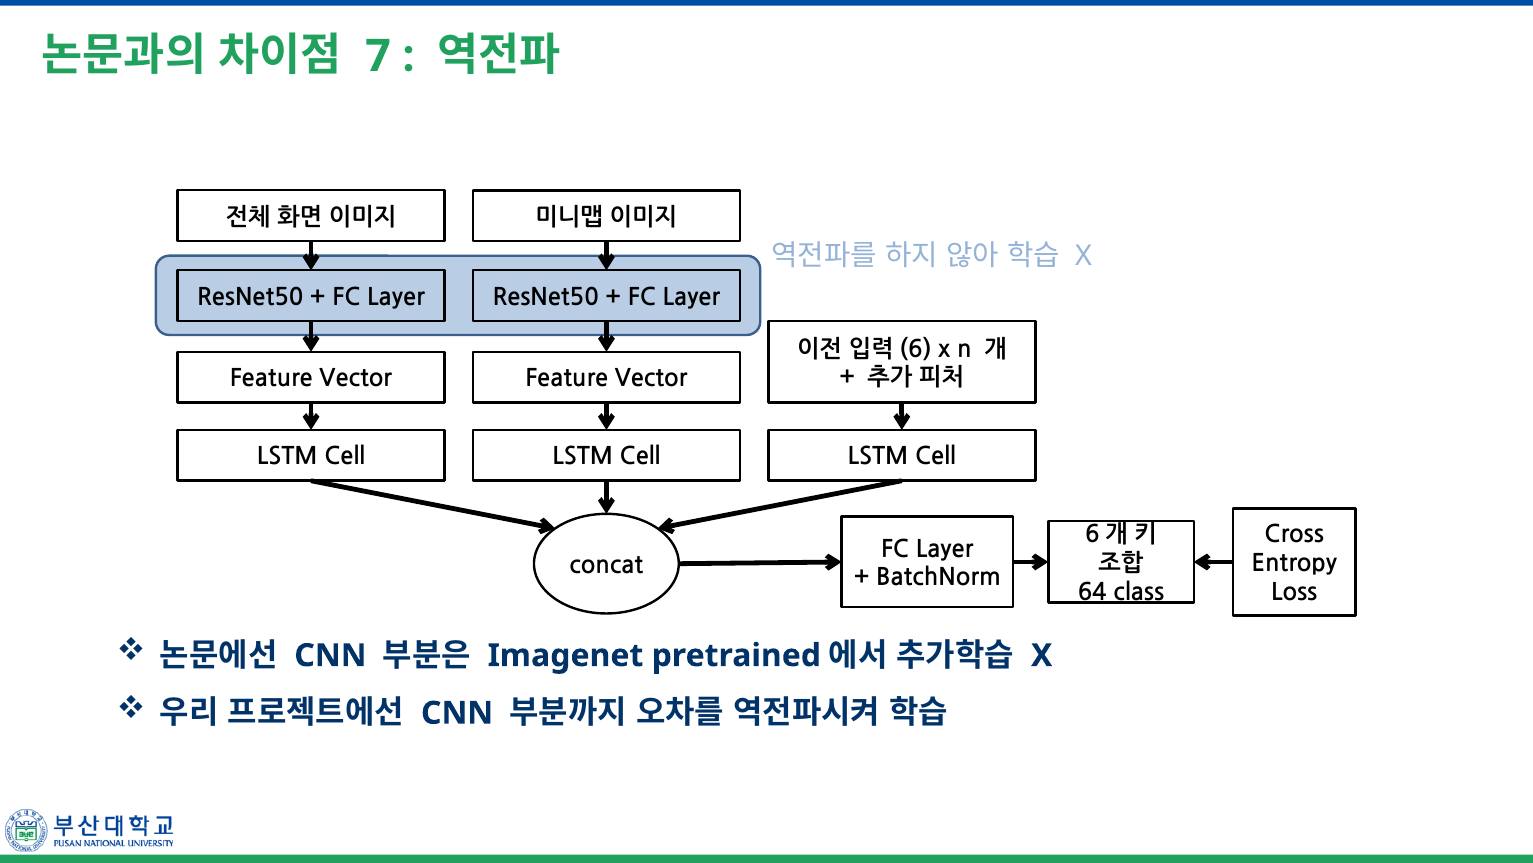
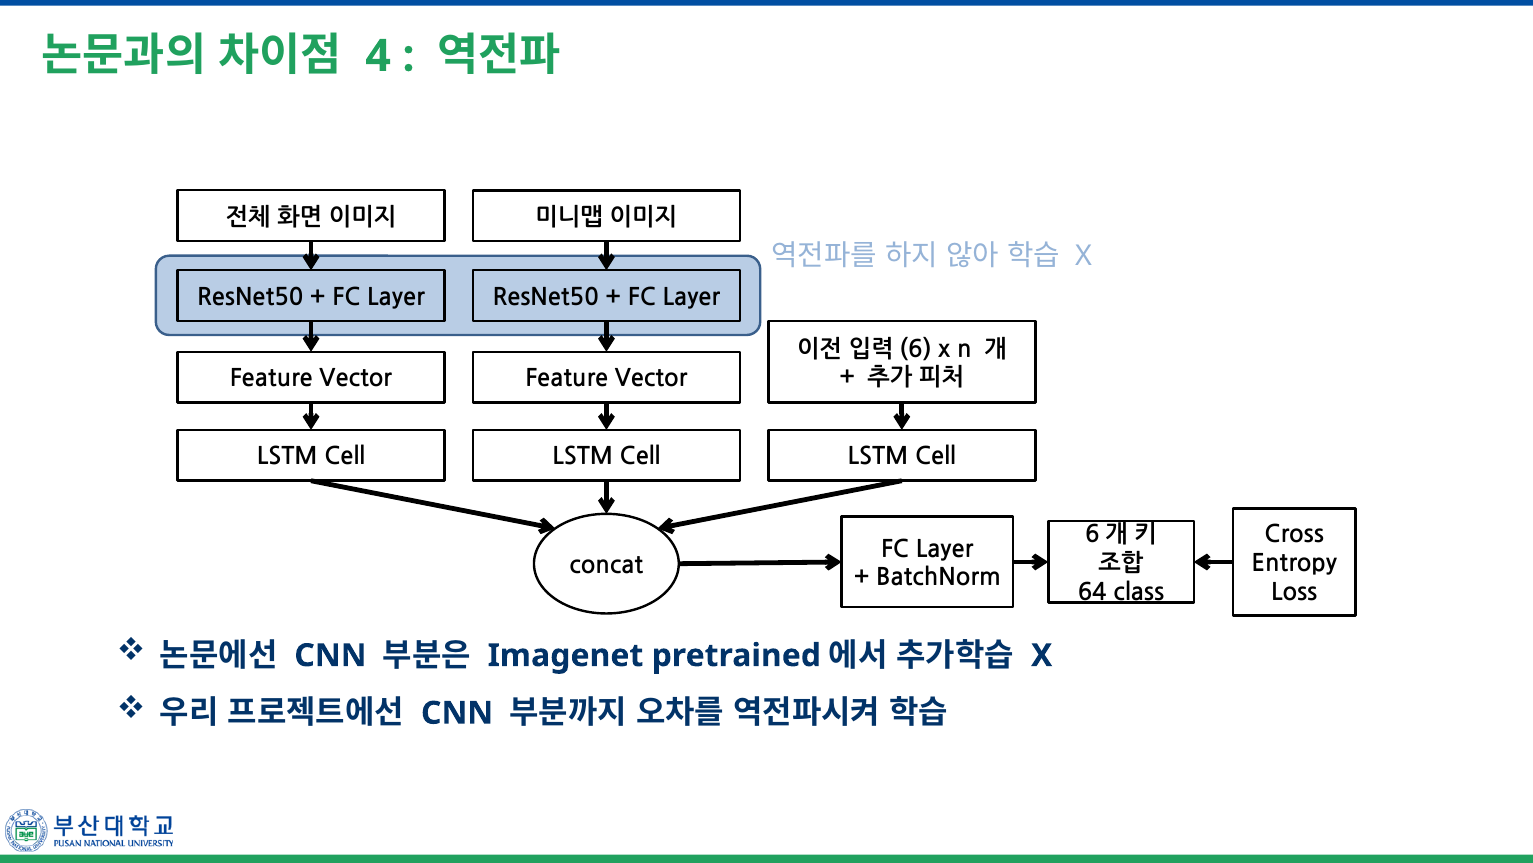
7: 7 -> 4 (378, 56)
